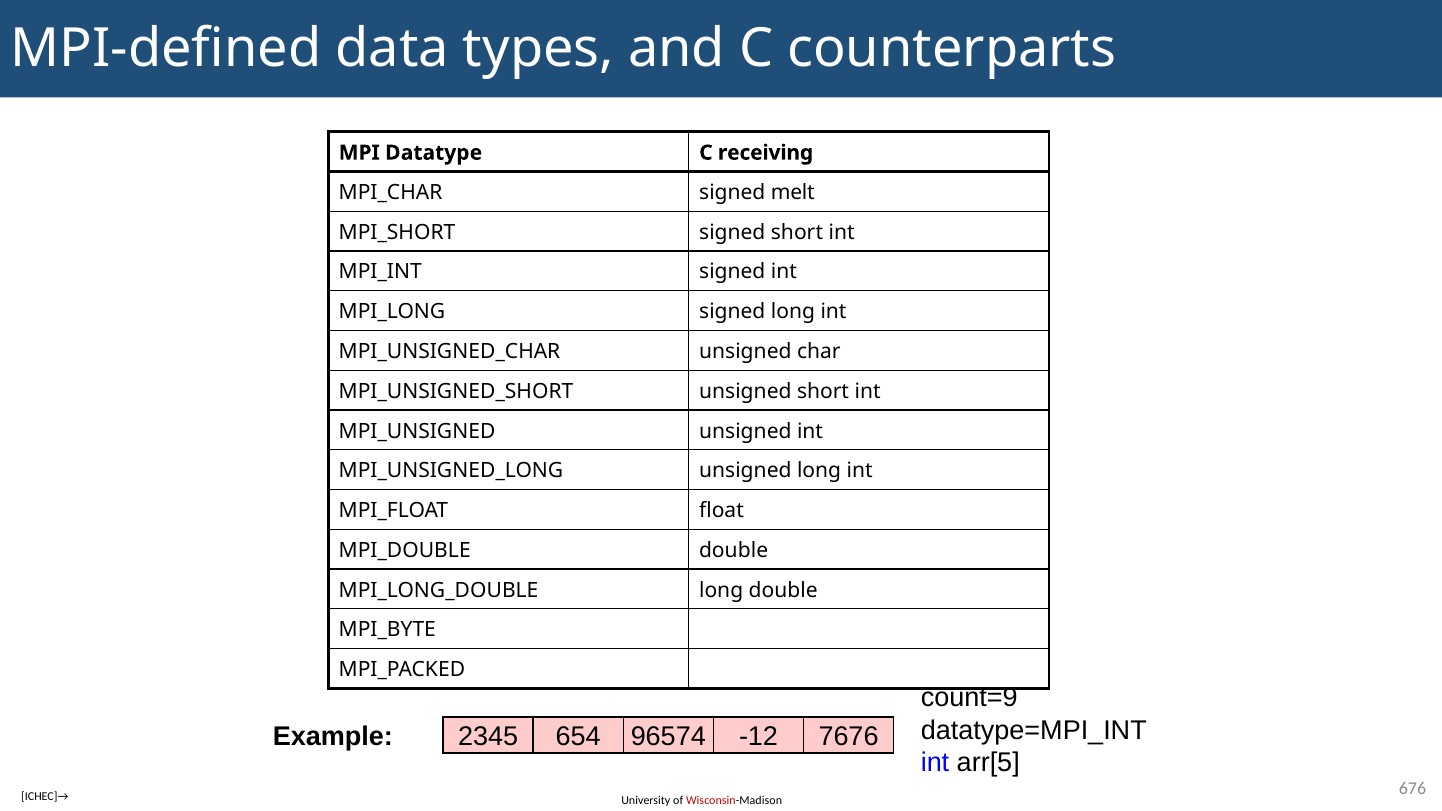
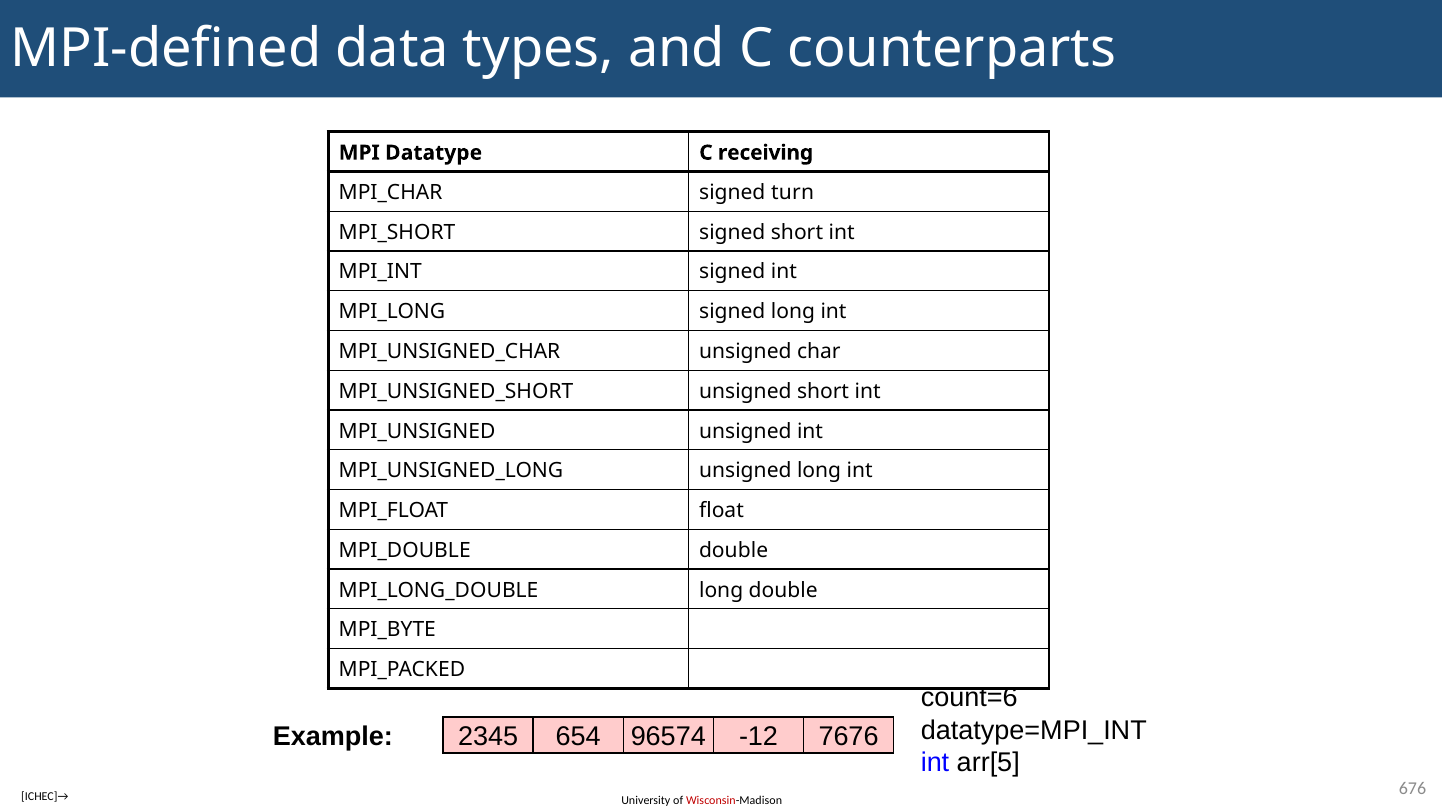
melt: melt -> turn (793, 193)
count=9: count=9 -> count=6 (969, 698)
